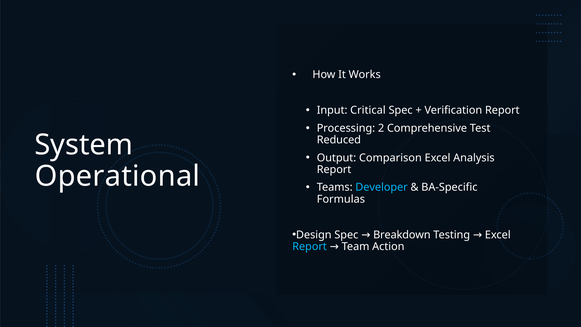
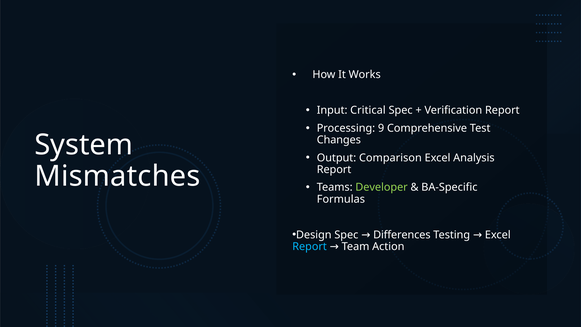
2: 2 -> 9 (381, 128)
Reduced: Reduced -> Changes (339, 140)
Operational: Operational -> Mismatches (117, 176)
Developer colour: light blue -> light green (382, 187)
Breakdown: Breakdown -> Differences (402, 235)
